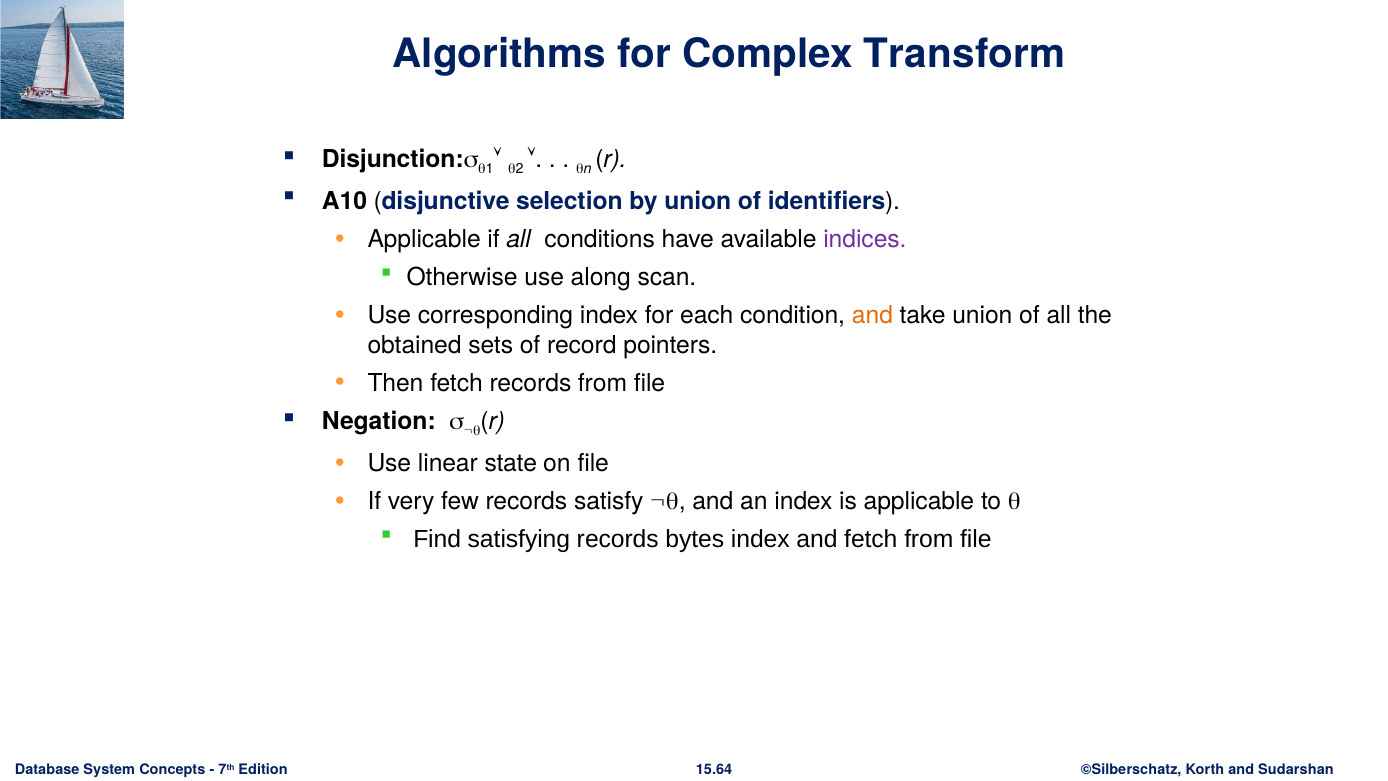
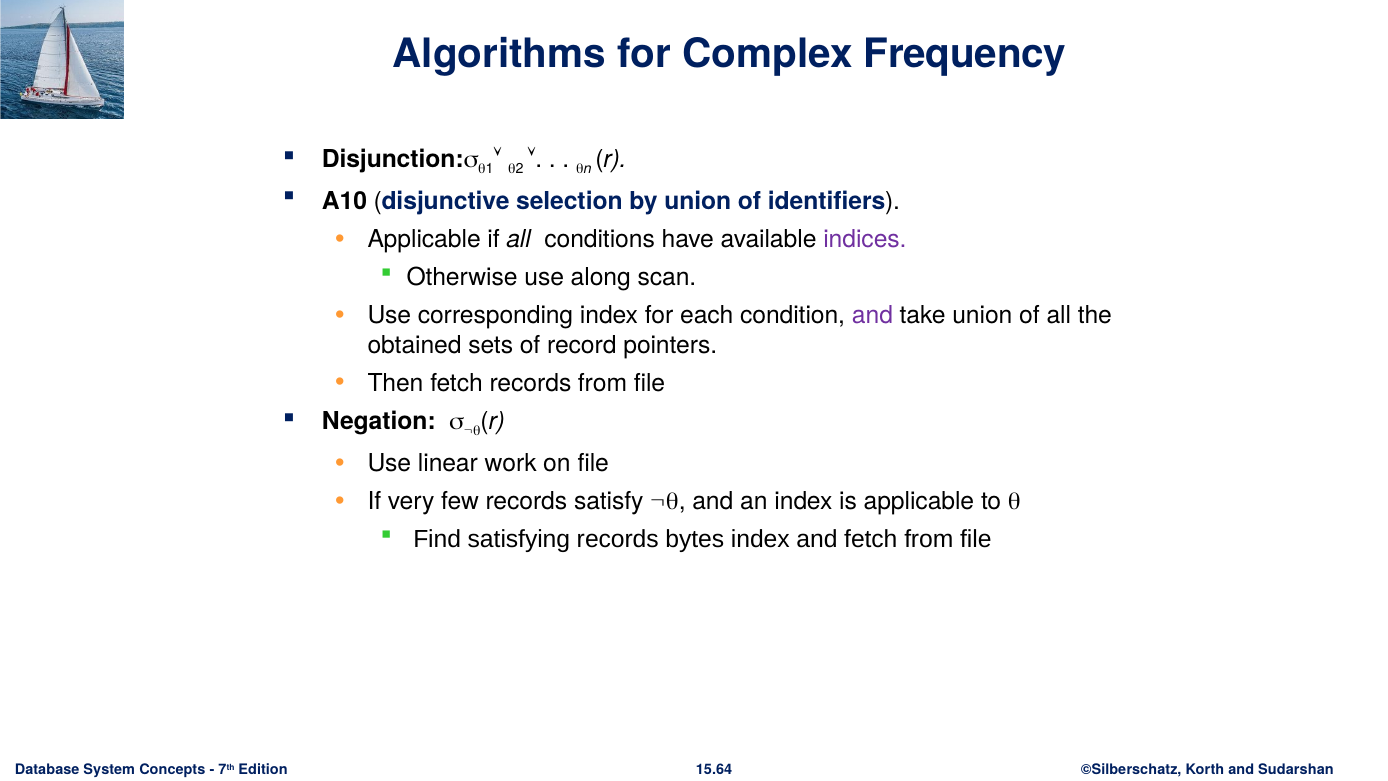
Transform: Transform -> Frequency (965, 54)
and colour: orange -> purple (872, 315)
state: state -> work (511, 463)
